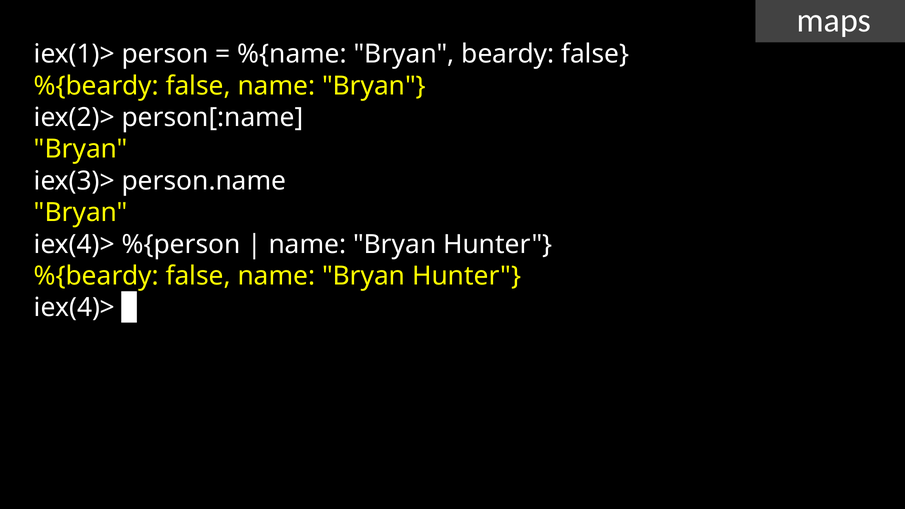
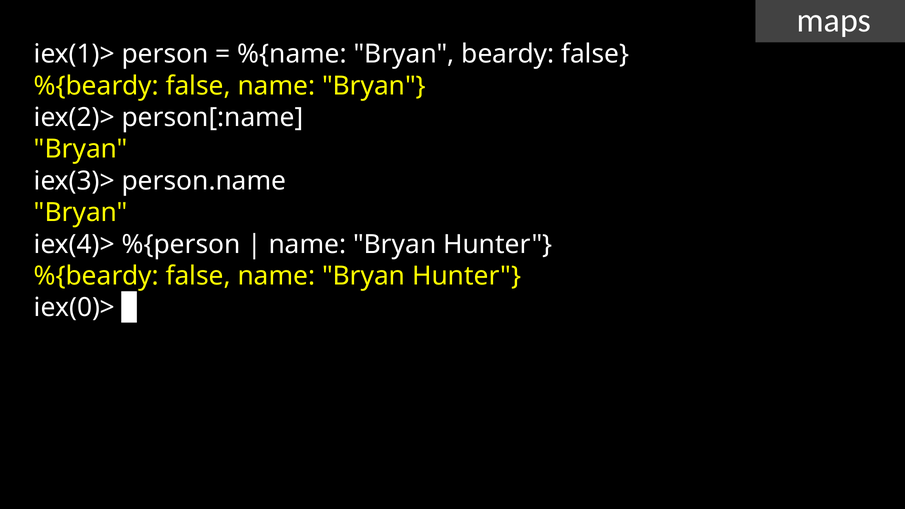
iex(4)>: iex(4)> -> iex(0)> (74, 308)
